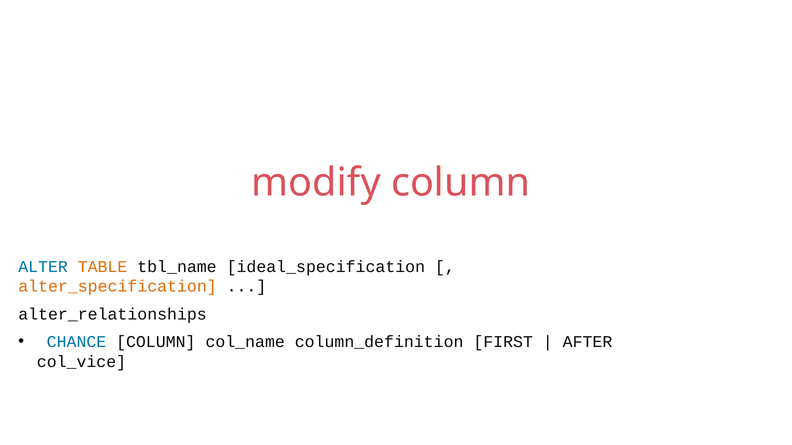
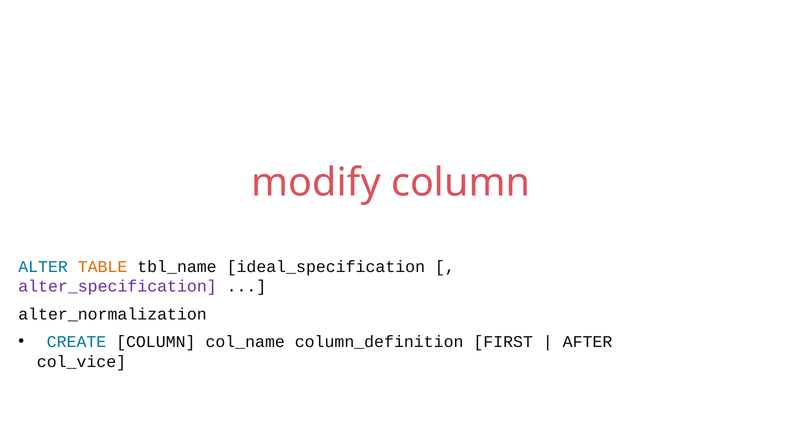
alter_specification colour: orange -> purple (118, 287)
alter_relationships: alter_relationships -> alter_normalization (113, 315)
CHANCE: CHANCE -> CREATE (77, 342)
